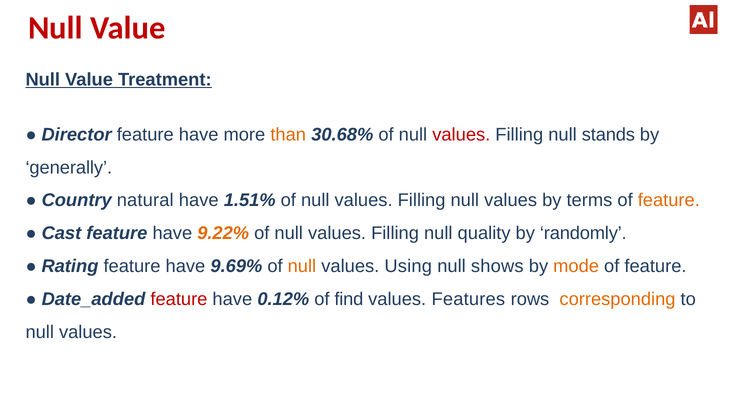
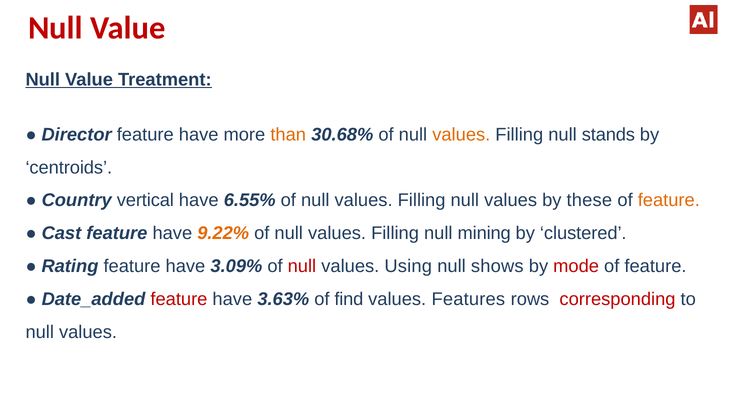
values colour: red -> orange (461, 135)
generally: generally -> centroids (69, 168)
natural: natural -> vertical (145, 201)
1.51%: 1.51% -> 6.55% (250, 201)
terms: terms -> these (589, 201)
quality: quality -> mining (484, 234)
randomly: randomly -> clustered (583, 234)
9.69%: 9.69% -> 3.09% (236, 267)
null colour: orange -> red (302, 267)
mode colour: orange -> red (576, 267)
0.12%: 0.12% -> 3.63% (283, 300)
corresponding colour: orange -> red (617, 300)
